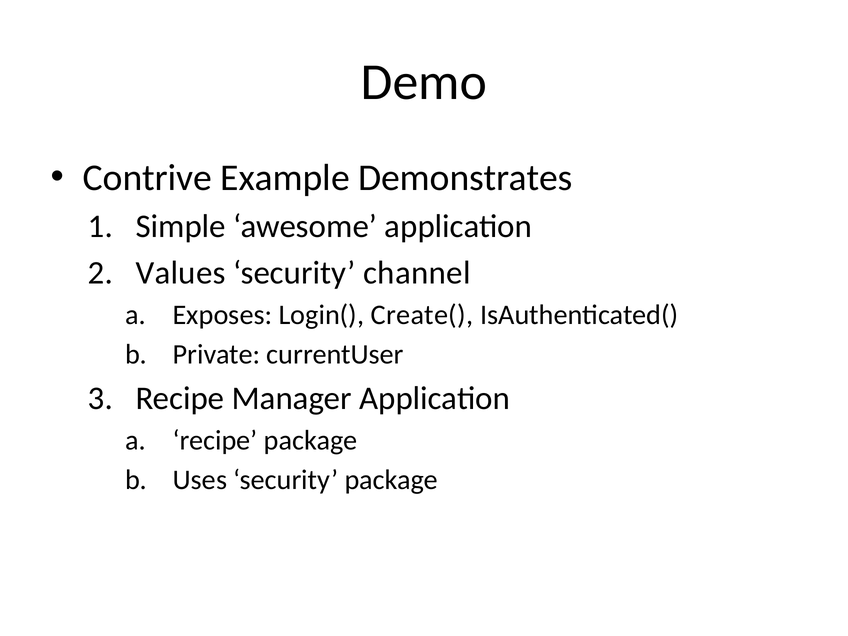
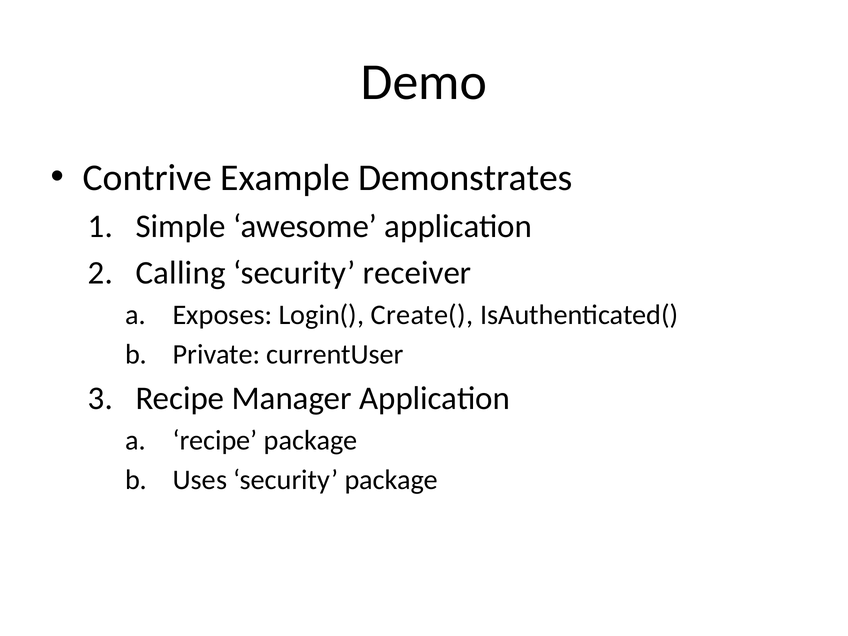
Values: Values -> Calling (181, 273)
channel: channel -> receiver (417, 273)
